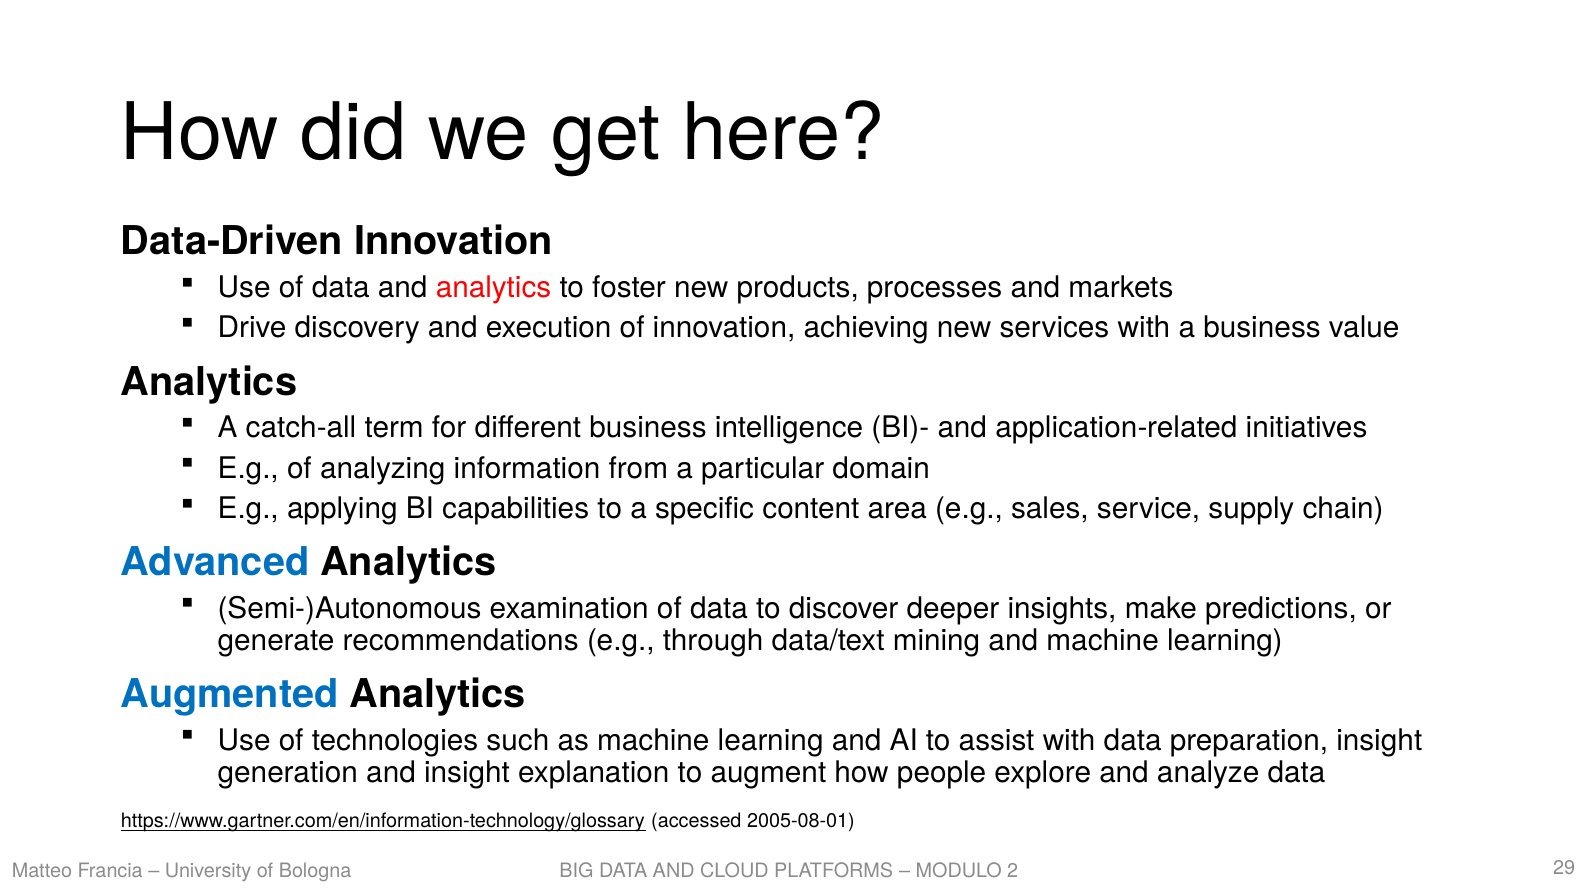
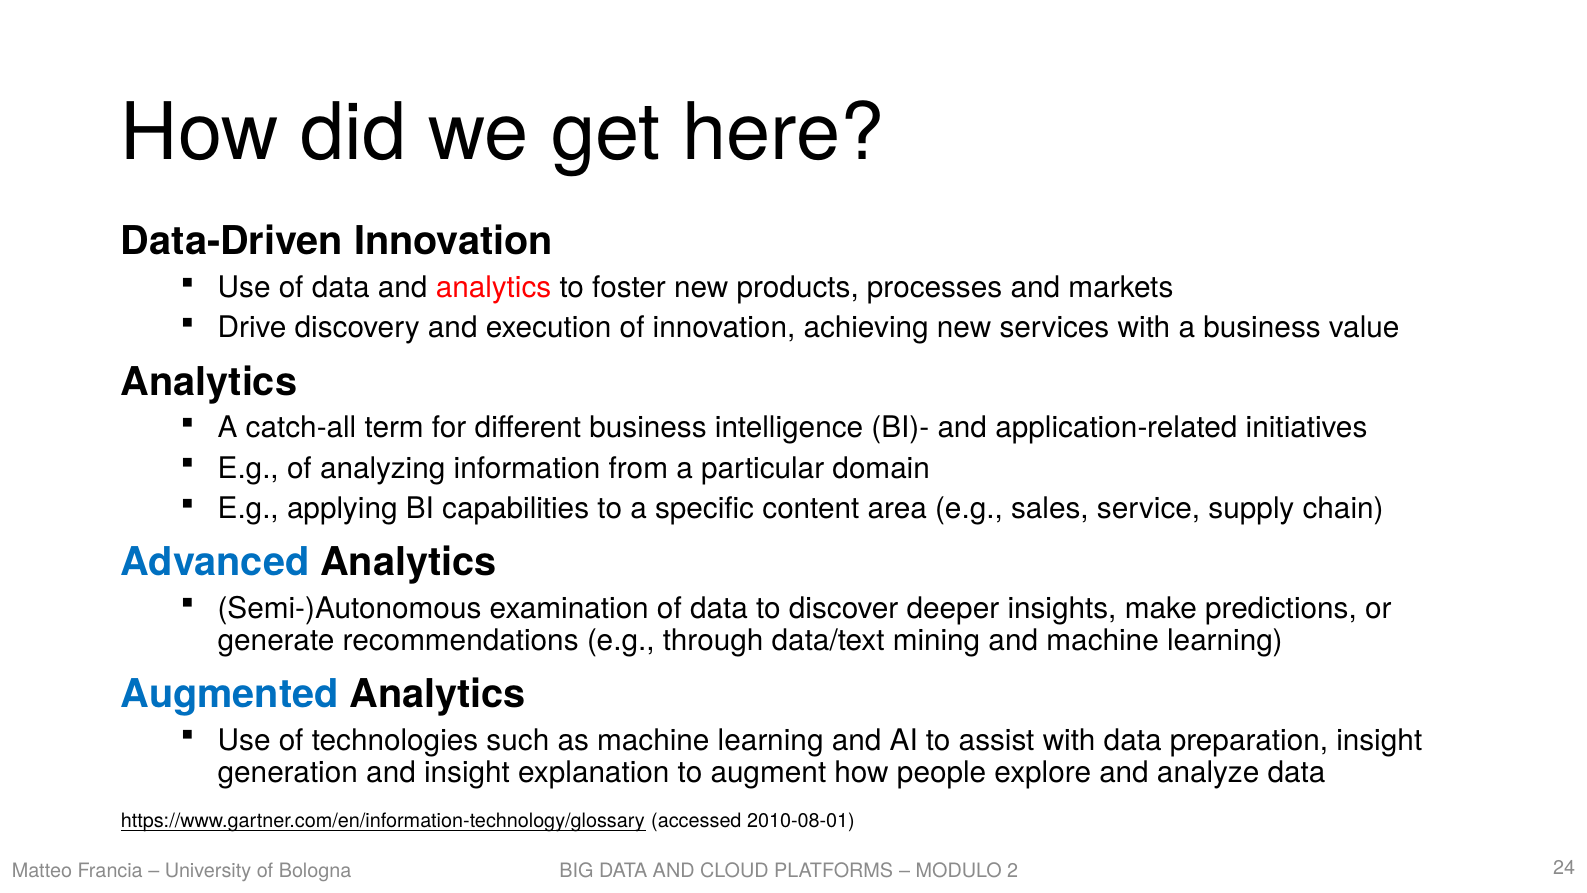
2005-08-01: 2005-08-01 -> 2010-08-01 (801, 821)
29: 29 -> 24 (1564, 868)
